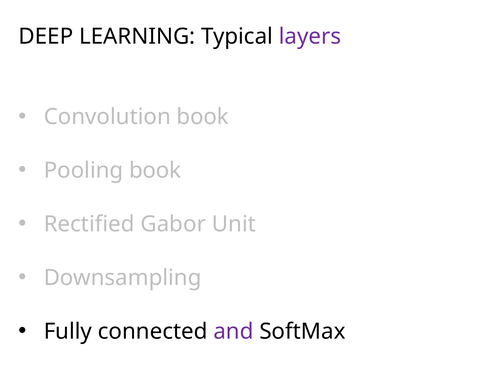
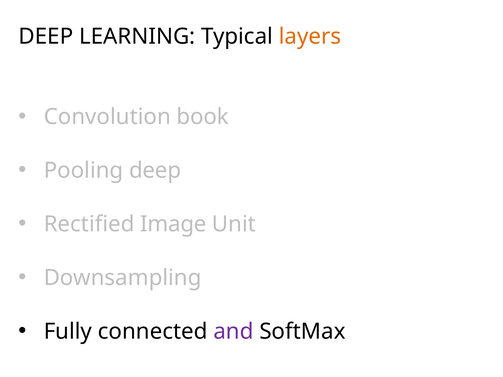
layers colour: purple -> orange (310, 36)
Pooling book: book -> deep (155, 171)
Gabor: Gabor -> Image (173, 224)
